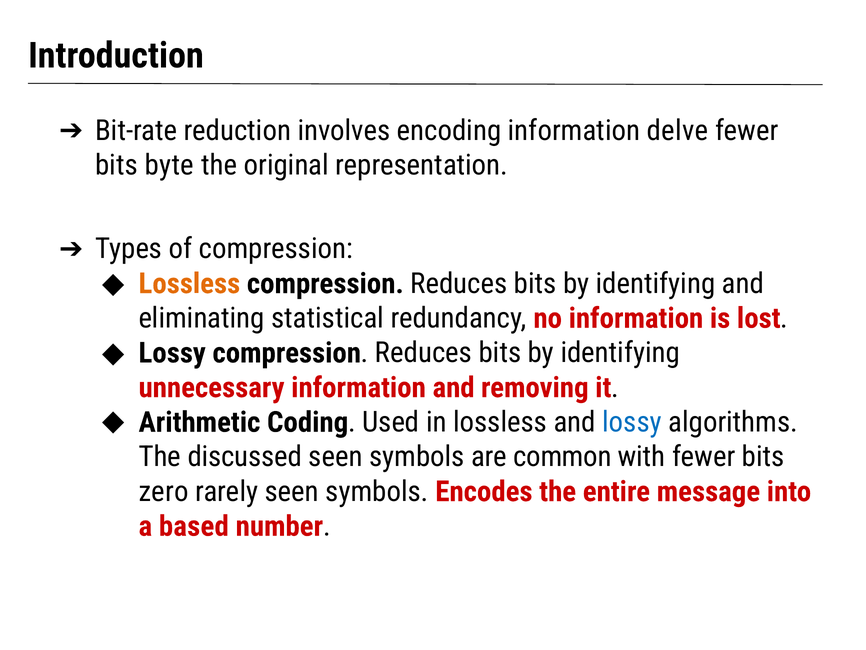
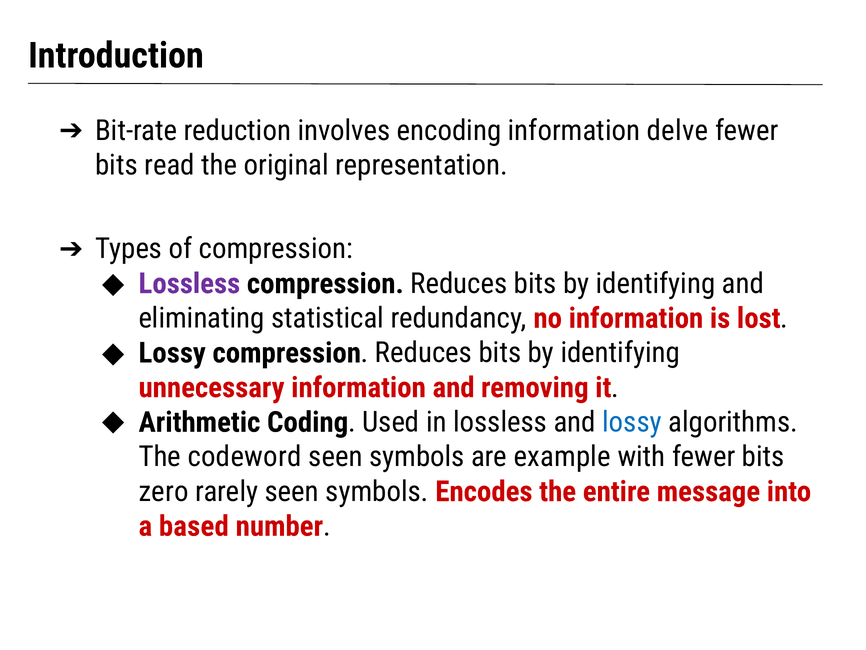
byte: byte -> read (169, 165)
Lossless colour: orange -> purple (189, 283)
discussed: discussed -> codeword (245, 457)
common: common -> example (562, 457)
